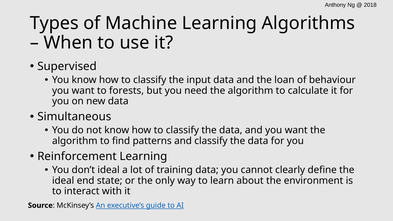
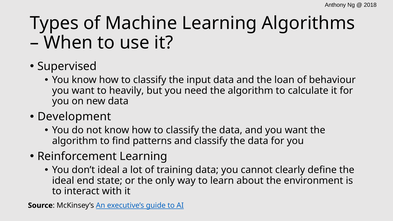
forests: forests -> heavily (127, 91)
Simultaneous: Simultaneous -> Development (74, 117)
